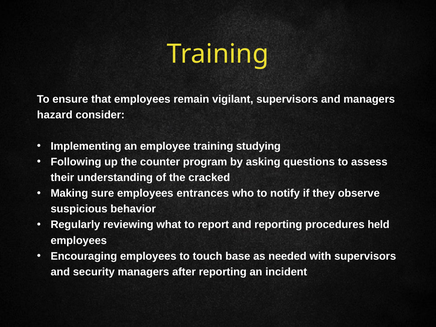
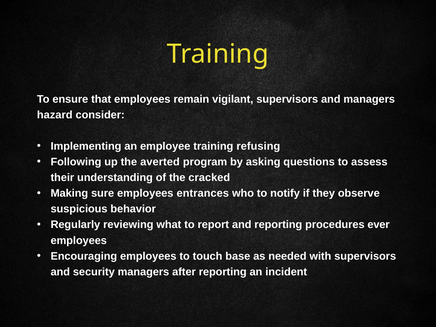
studying: studying -> refusing (258, 146)
counter: counter -> averted (160, 162)
held: held -> ever (379, 225)
